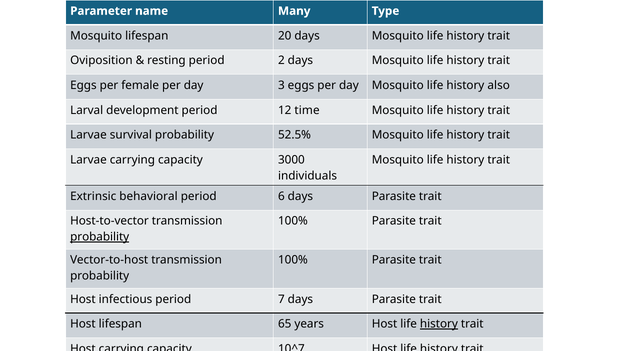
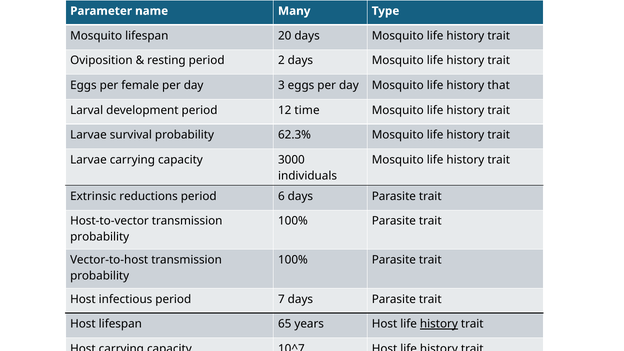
also: also -> that (499, 85)
52.5%: 52.5% -> 62.3% (295, 135)
behavioral: behavioral -> reductions (149, 196)
probability underline: present -> none (100, 237)
